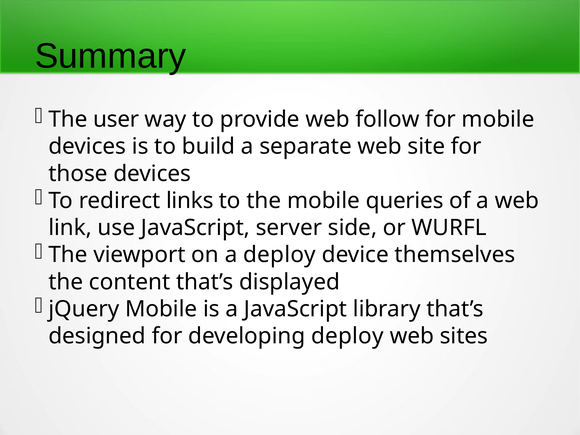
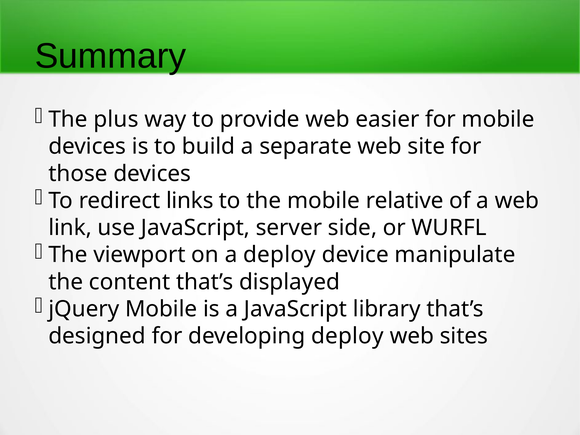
user: user -> plus (116, 119)
follow: follow -> easier (387, 119)
queries: queries -> relative (405, 201)
themselves: themselves -> manipulate (455, 255)
